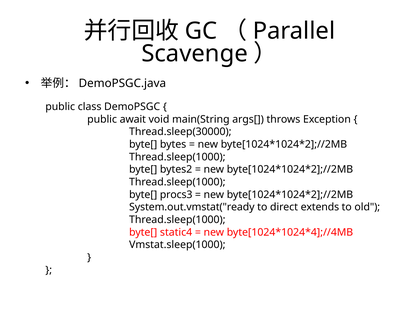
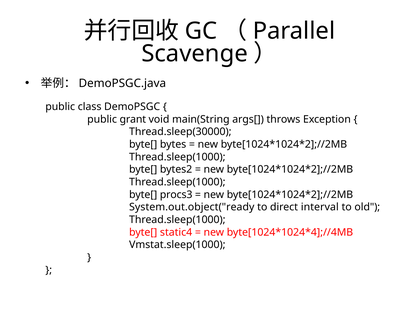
await: await -> grant (133, 119)
System.out.vmstat("ready: System.out.vmstat("ready -> System.out.object("ready (192, 207)
extends: extends -> interval (320, 207)
